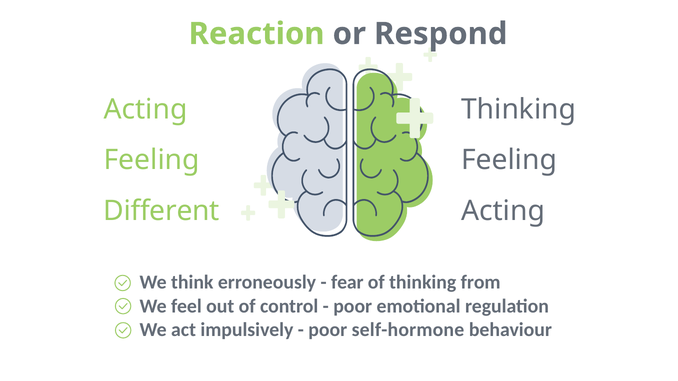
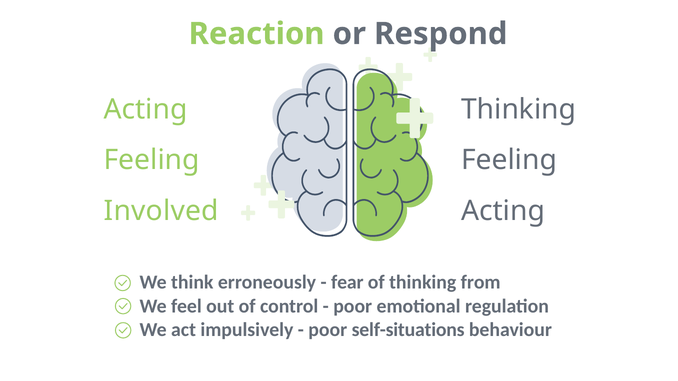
Different: Different -> Involved (161, 211)
self-hormone: self-hormone -> self-situations (408, 330)
